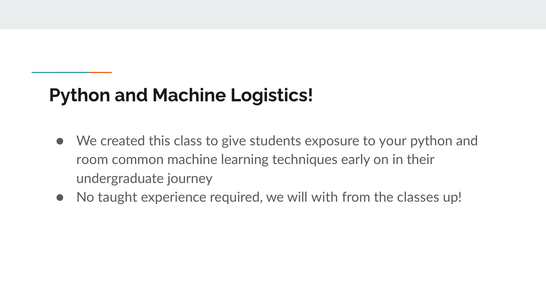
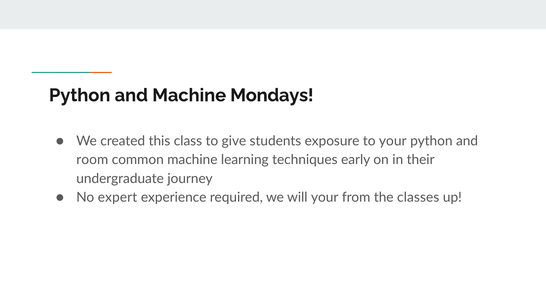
Logistics: Logistics -> Mondays (272, 95)
taught: taught -> expert (118, 198)
will with: with -> your (325, 198)
